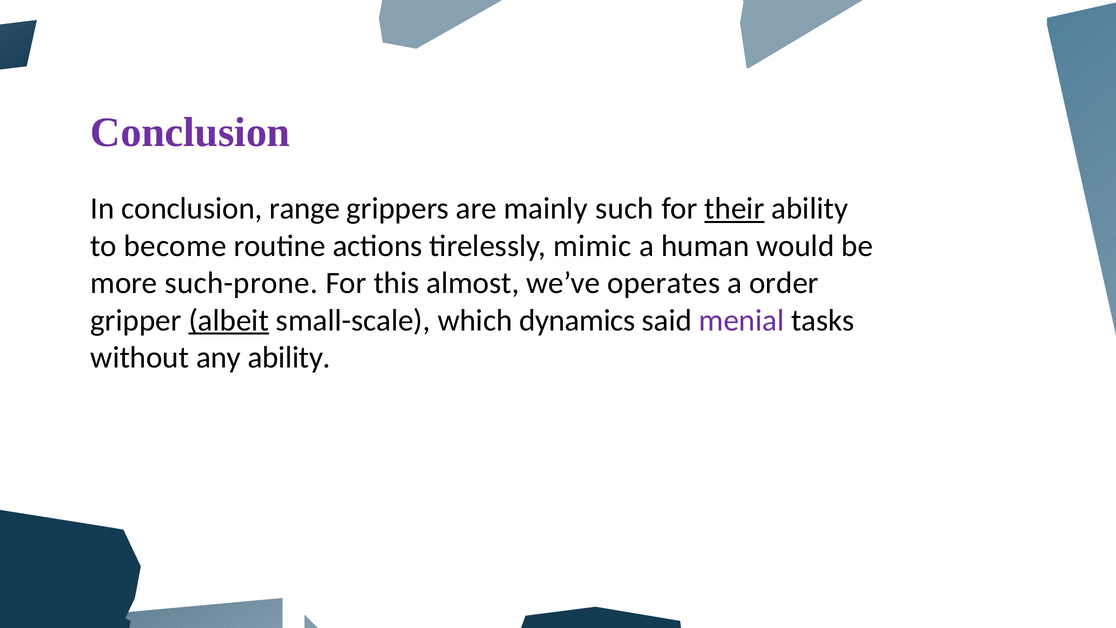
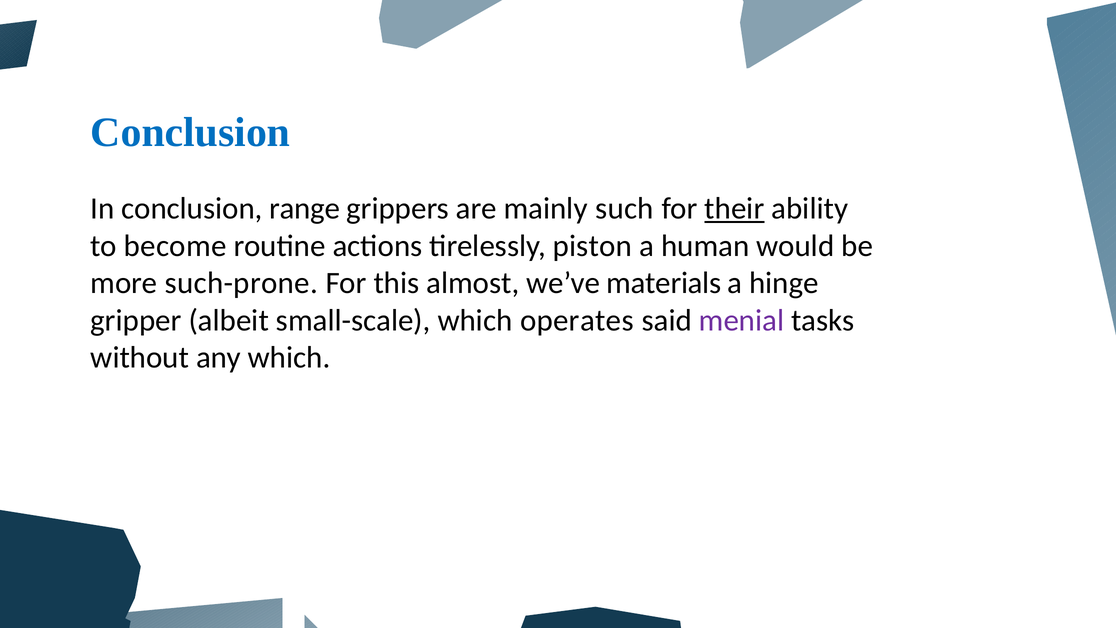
Conclusion colour: purple -> blue (190, 132)
mimic: mimic -> piston (592, 246)
operates: operates -> materials (664, 283)
order: order -> hinge (784, 283)
albeit underline: present -> none (229, 320)
dynamics: dynamics -> operates (577, 320)
any ability: ability -> which (289, 357)
